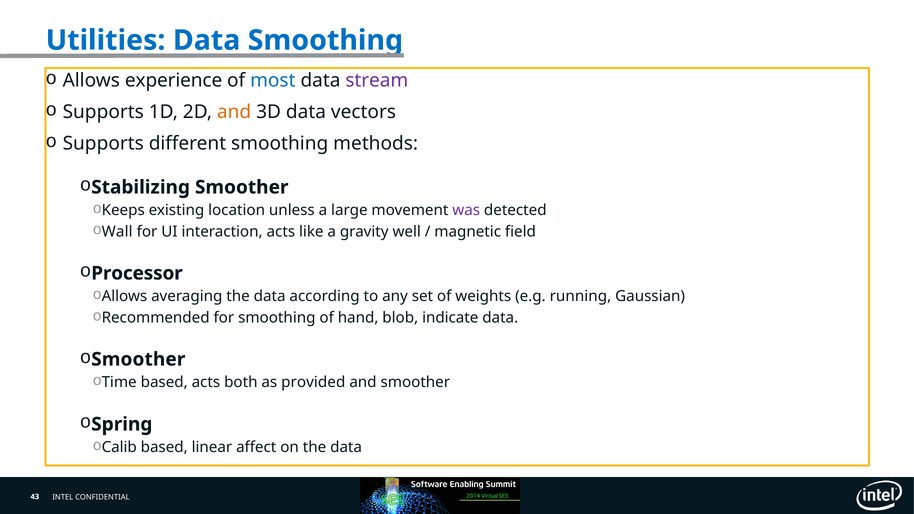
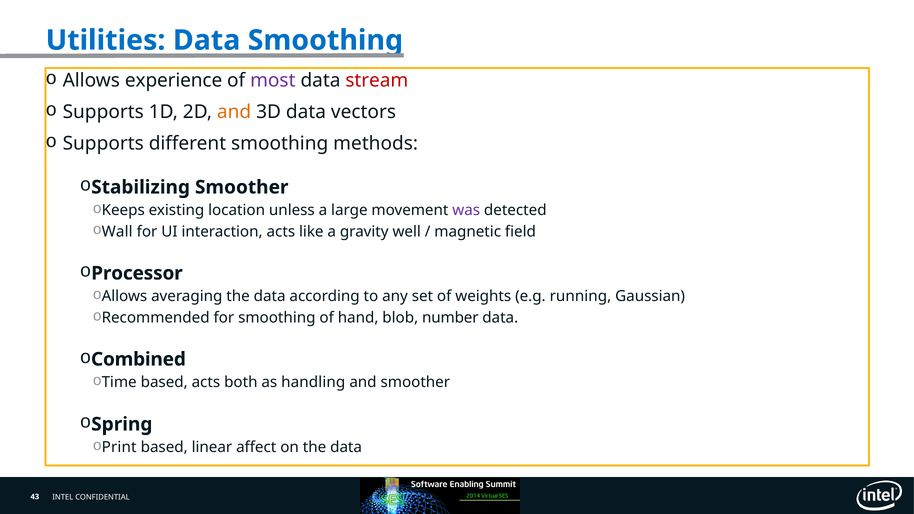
most colour: blue -> purple (273, 81)
stream colour: purple -> red (377, 81)
indicate: indicate -> number (450, 318)
Smoother: Smoother -> Combined (138, 359)
provided: provided -> handling (313, 383)
Calib: Calib -> Print (119, 447)
